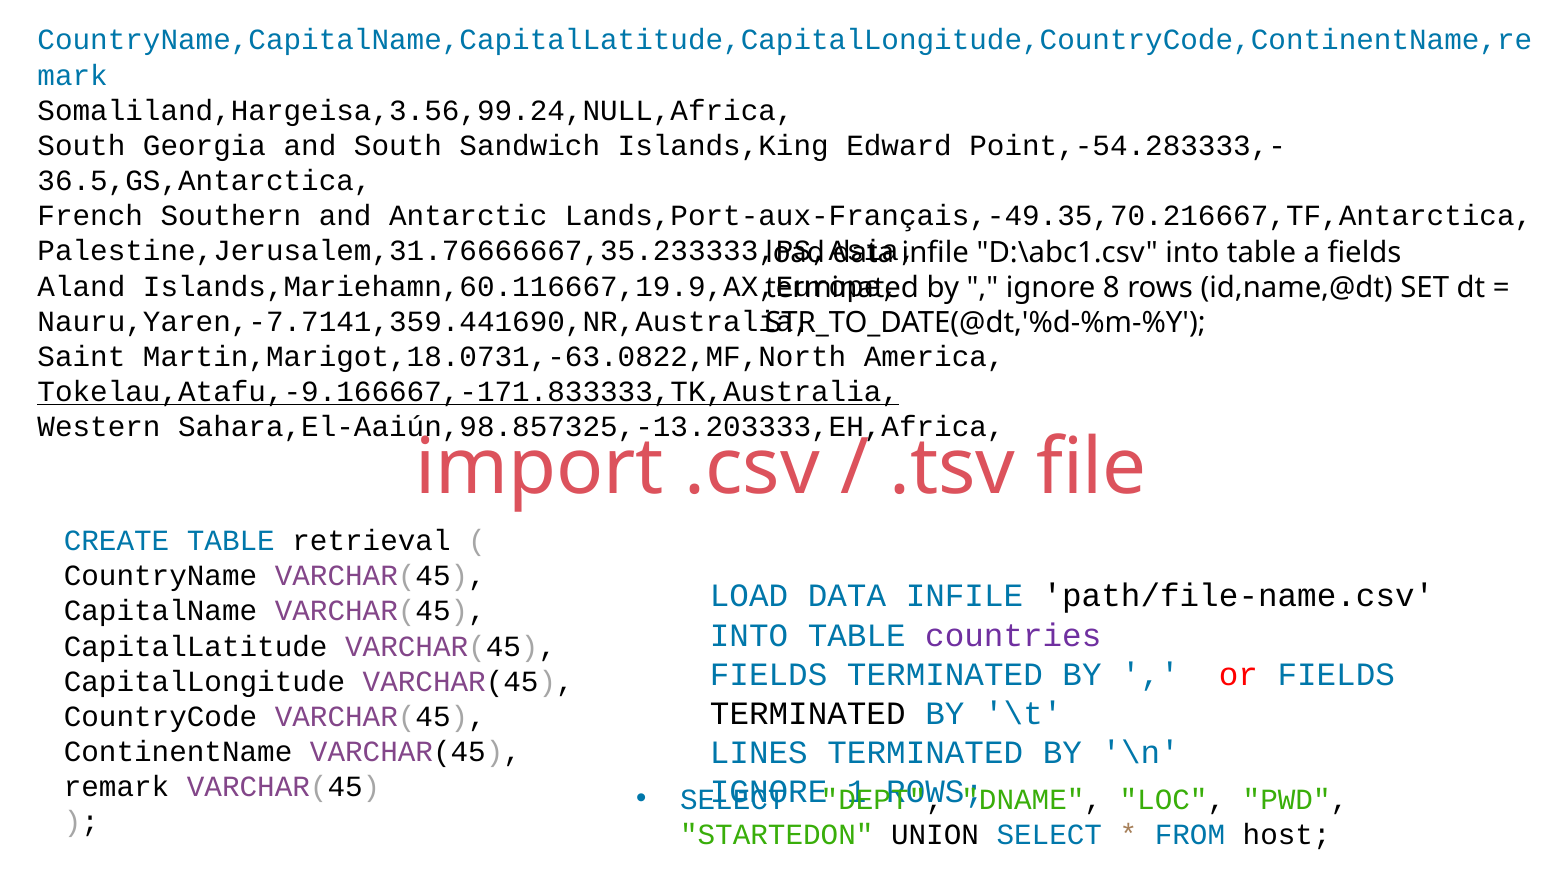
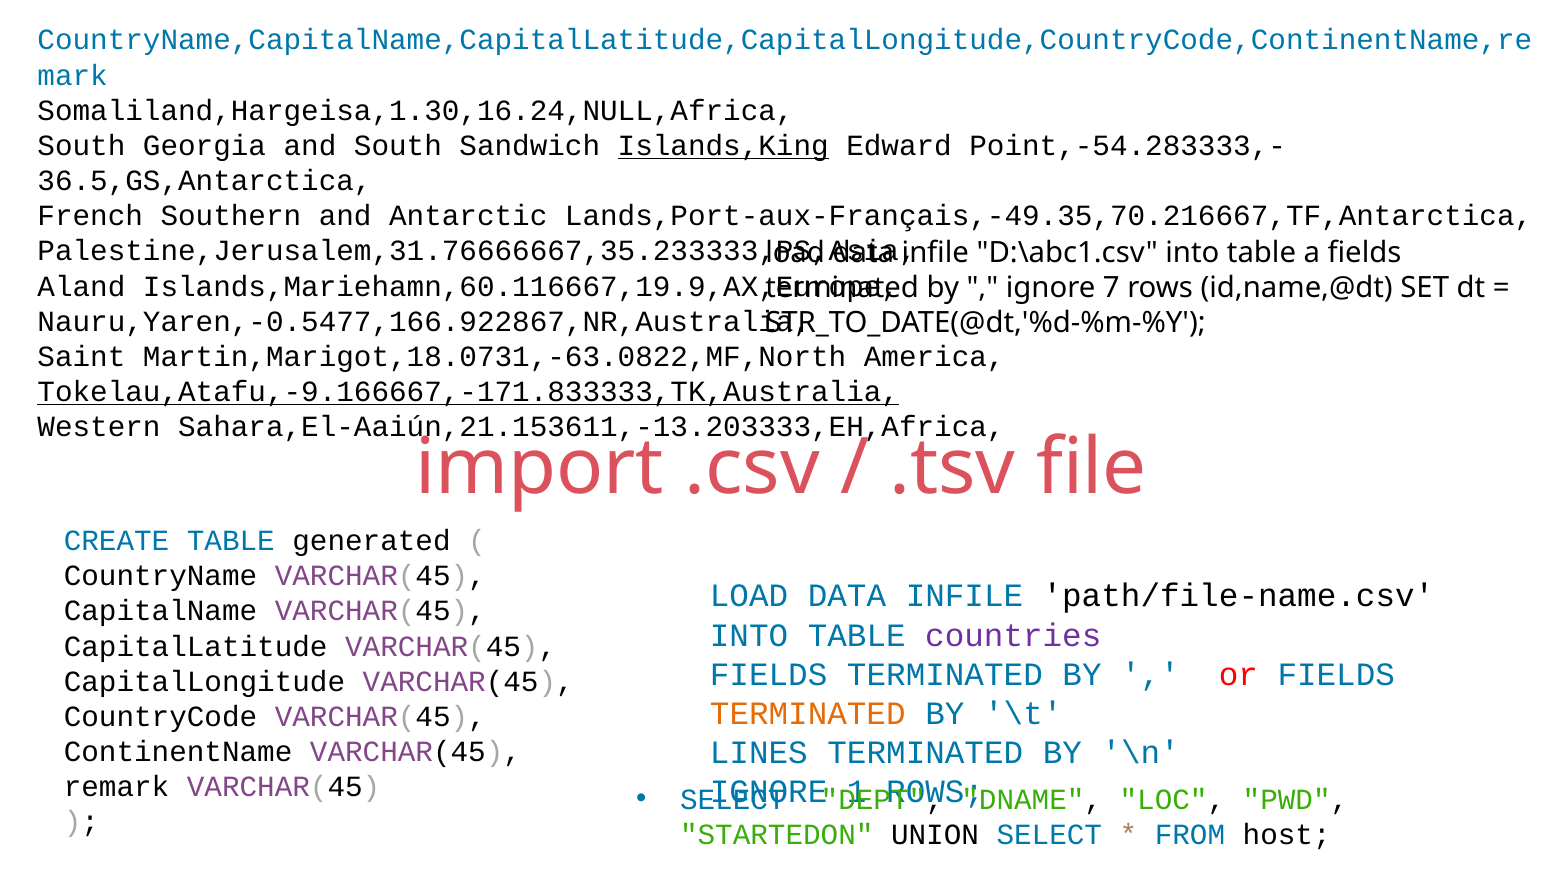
Somaliland,Hargeisa,3.56,99.24,NULL,Africa: Somaliland,Hargeisa,3.56,99.24,NULL,Africa -> Somaliland,Hargeisa,1.30,16.24,NULL,Africa (416, 111)
Islands,King underline: none -> present (723, 146)
8: 8 -> 7 (1111, 288)
Nauru,Yaren,-7.7141,359.441690,NR,Australia: Nauru,Yaren,-7.7141,359.441690,NR,Australia -> Nauru,Yaren,-0.5477,166.922867,NR,Australia (424, 322)
Sahara,El-Aaiún,98.857325,-13.203333,EH,Africa: Sahara,El-Aaiún,98.857325,-13.203333,EH,Africa -> Sahara,El-Aaiún,21.153611,-13.203333,EH,Africa (591, 427)
retrieval: retrieval -> generated (371, 541)
TERMINATED colour: black -> orange (808, 714)
